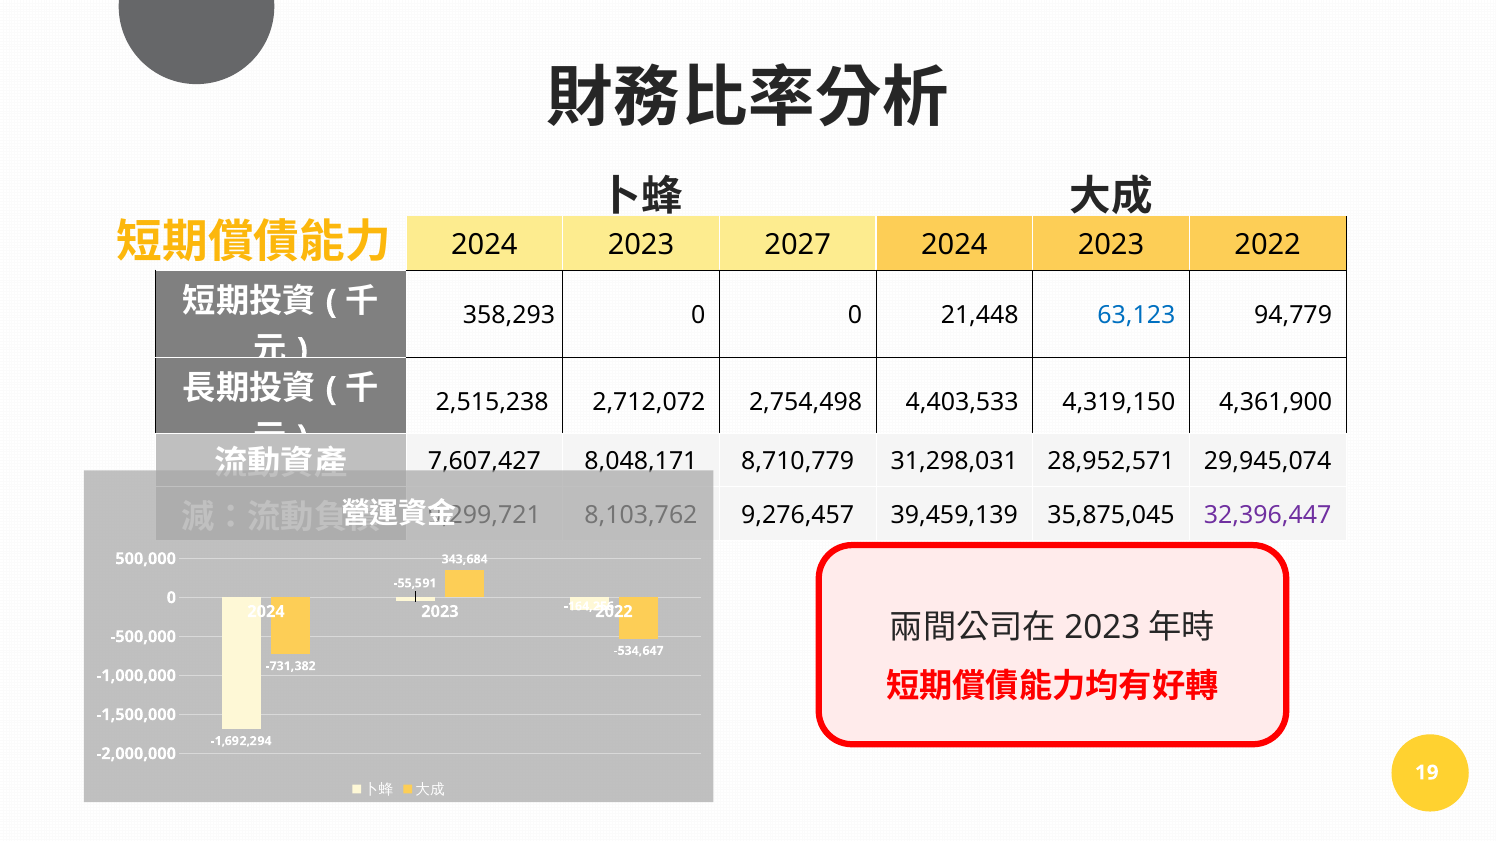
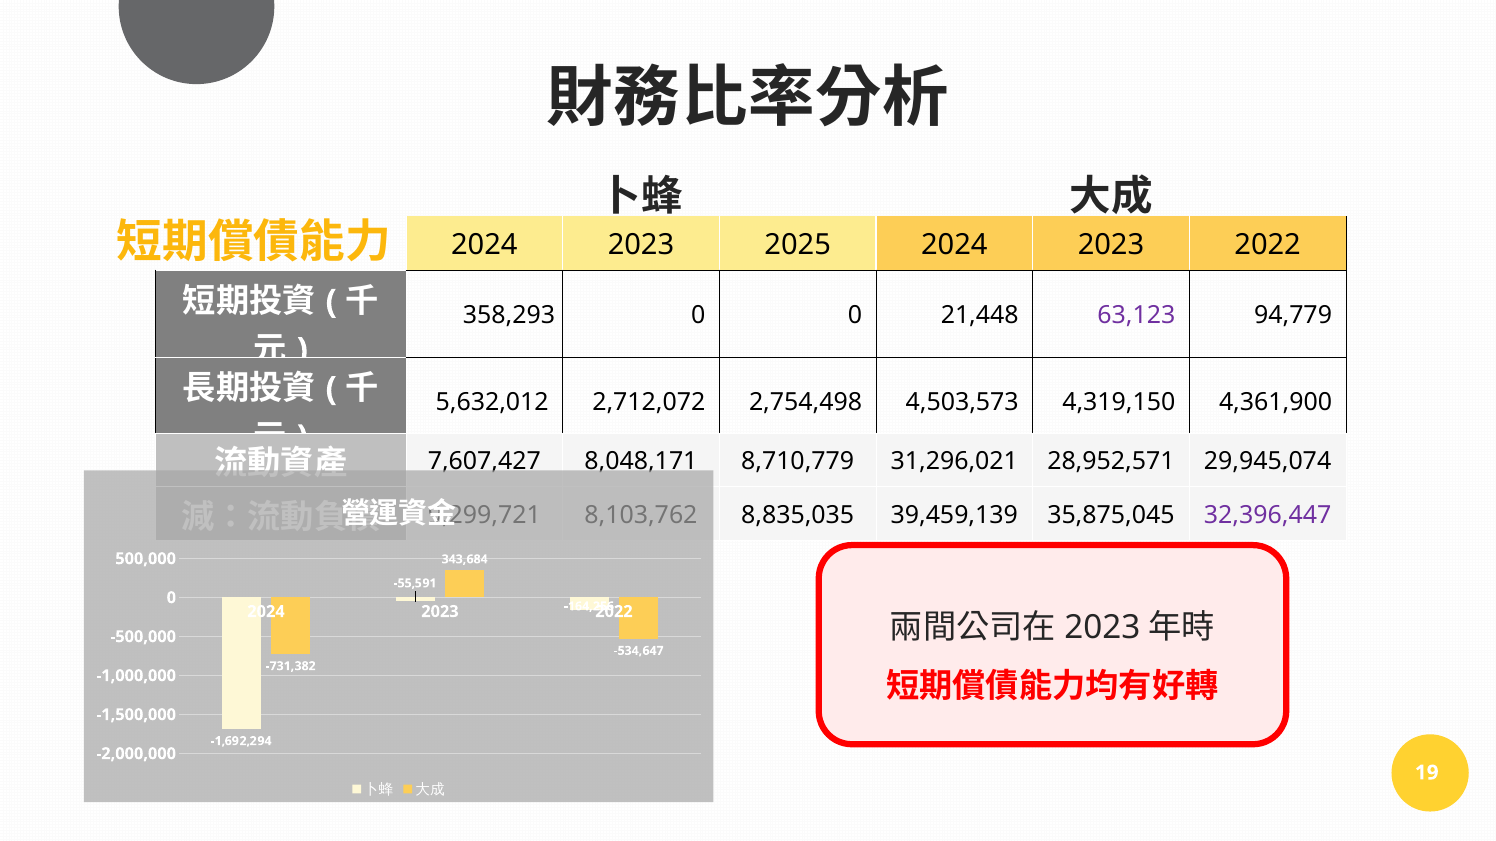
2027: 2027 -> 2025 (798, 245)
63,123 colour: blue -> purple (1136, 315)
2,515,238: 2,515,238 -> 5,632,012 (492, 403)
4,403,533: 4,403,533 -> 4,503,573 (962, 403)
31,298,031: 31,298,031 -> 31,296,021 (954, 462)
9,276,457: 9,276,457 -> 8,835,035 (798, 516)
